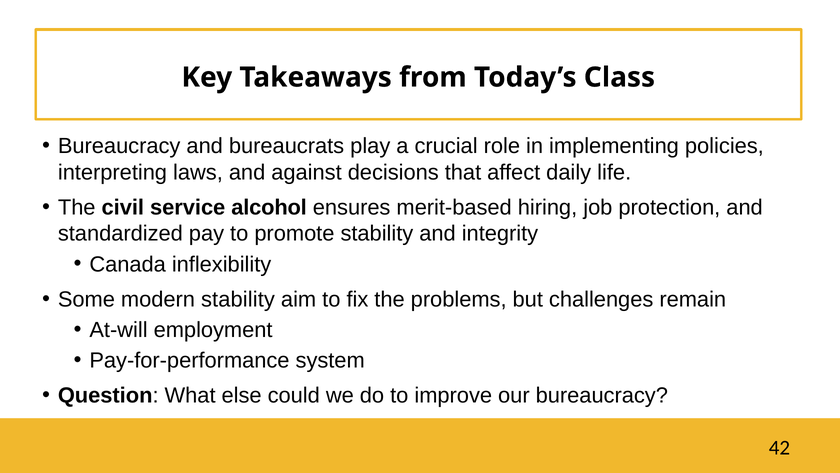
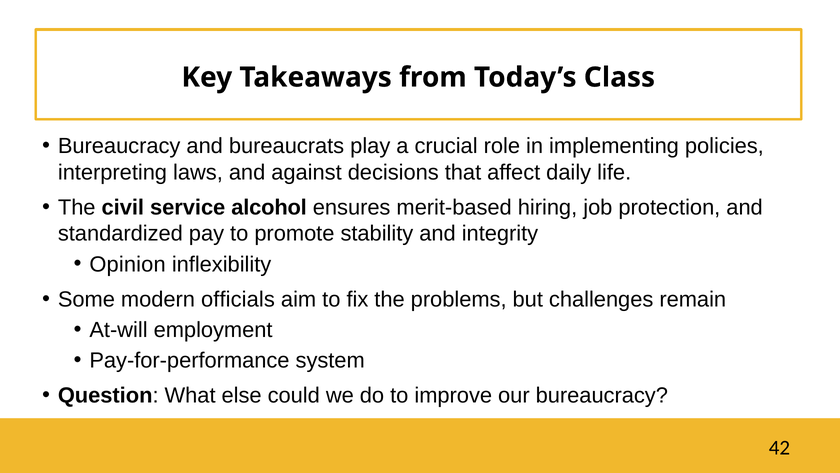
Canada: Canada -> Opinion (128, 264)
modern stability: stability -> officials (238, 299)
